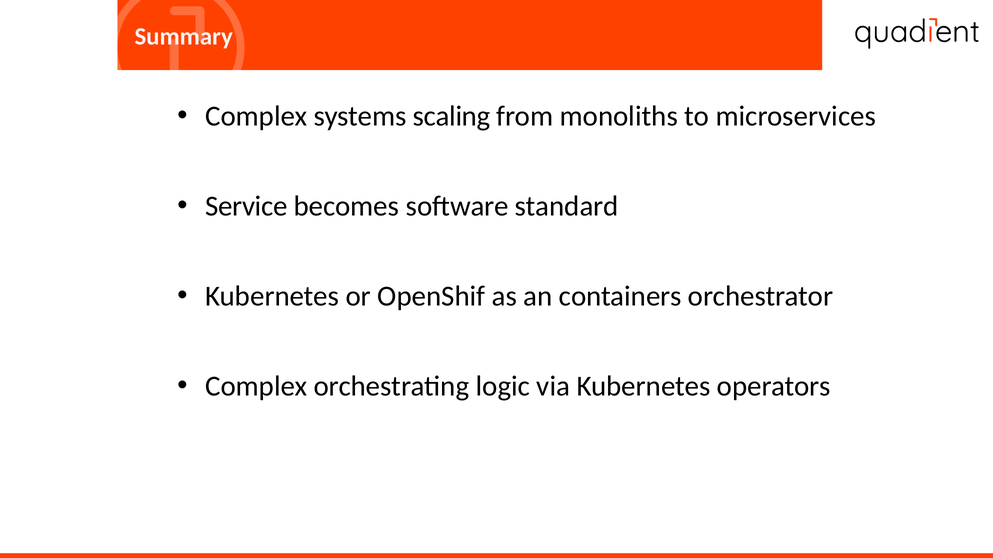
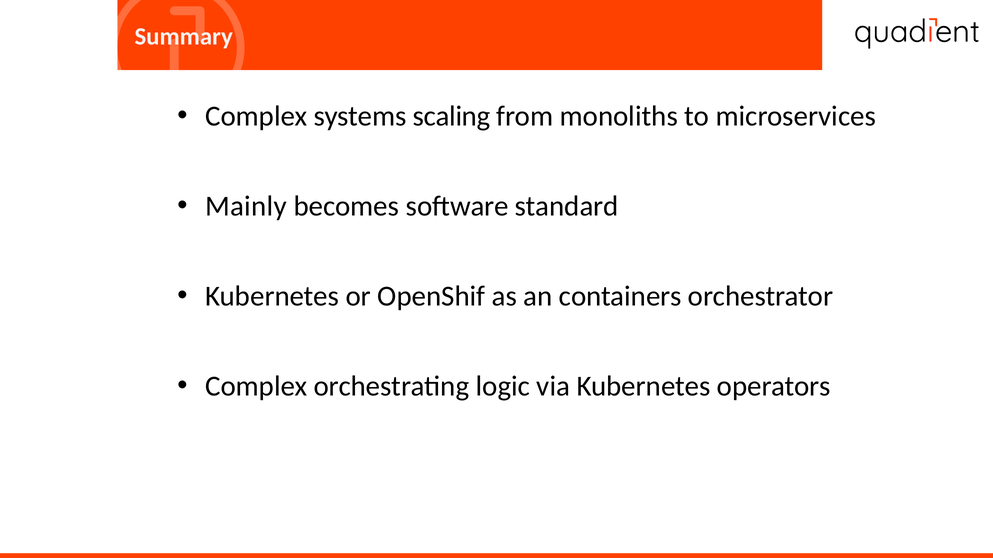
Service: Service -> Mainly (246, 206)
